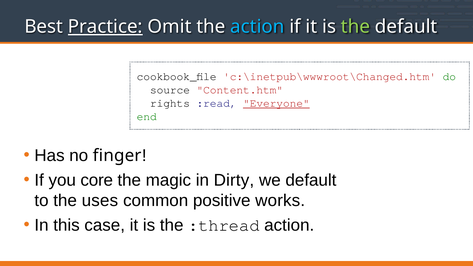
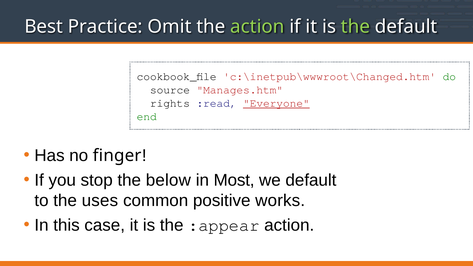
Practice underline: present -> none (105, 27)
action colour: light blue -> light green (257, 27)
Content.htm: Content.htm -> Manages.htm (240, 90)
core: core -> stop (97, 180)
magic: magic -> below (168, 180)
Dirty: Dirty -> Most (234, 180)
:thread: :thread -> :appear (224, 225)
